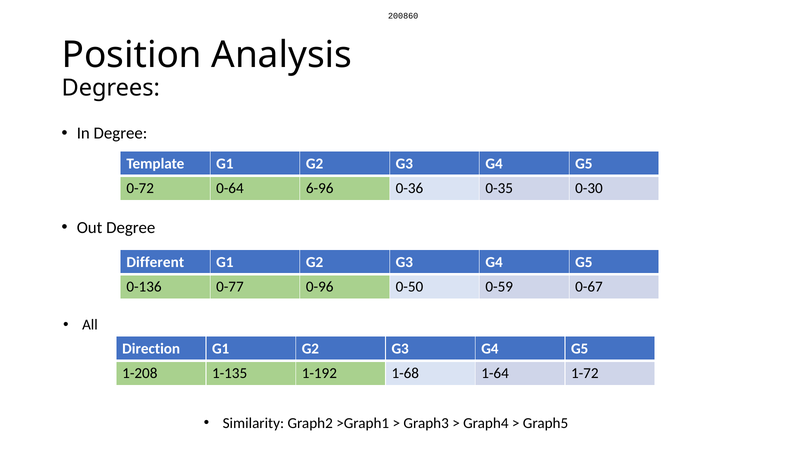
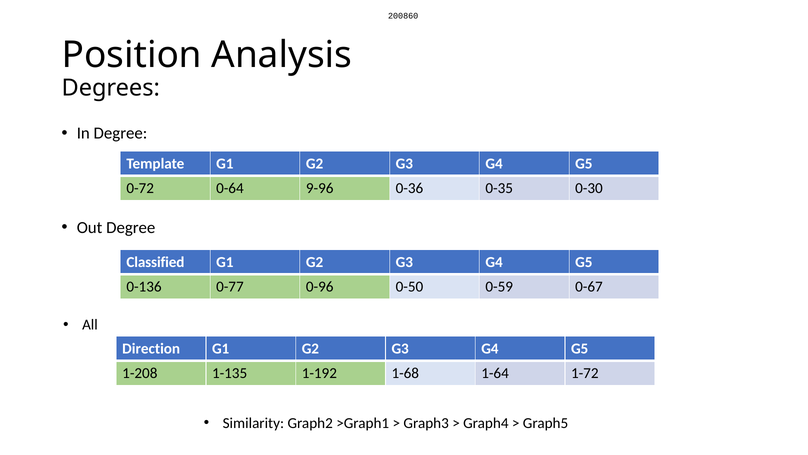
6-96: 6-96 -> 9-96 (320, 188)
Different: Different -> Classified (155, 262)
